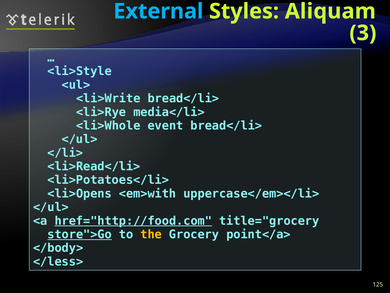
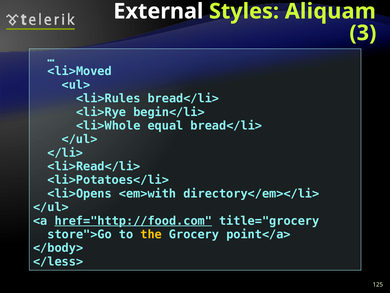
External colour: light blue -> white (158, 11)
<li>Style: <li>Style -> <li>Moved (80, 71)
<li>Write: <li>Write -> <li>Rules (108, 98)
media</li>: media</li> -> begin</li> (169, 112)
event: event -> equal (165, 125)
uppercase</em></li>: uppercase</em></li> -> directory</em></li> (251, 193)
store">Go underline: present -> none (80, 234)
